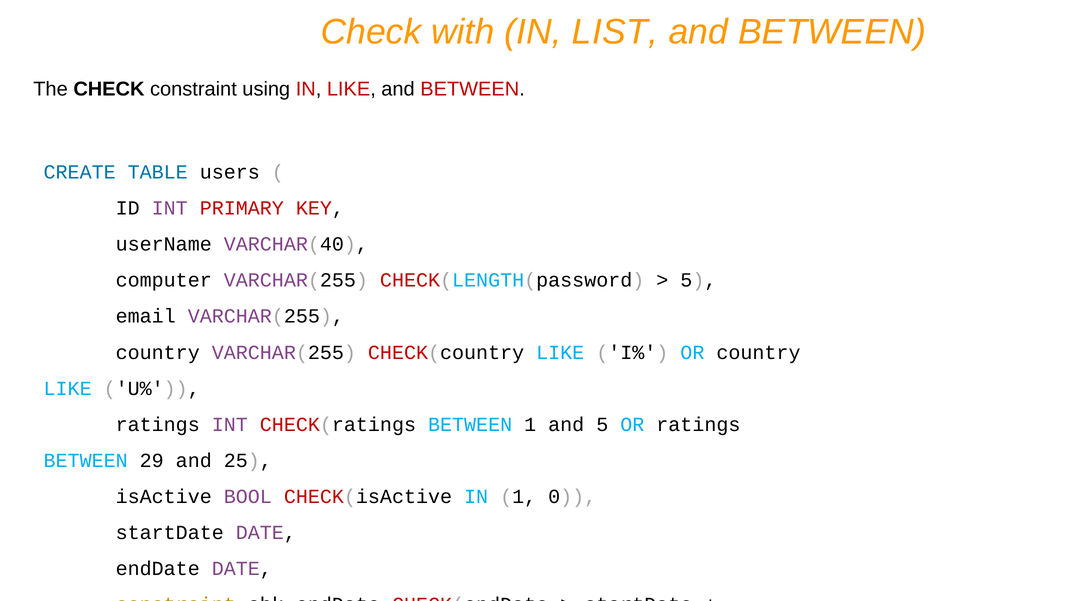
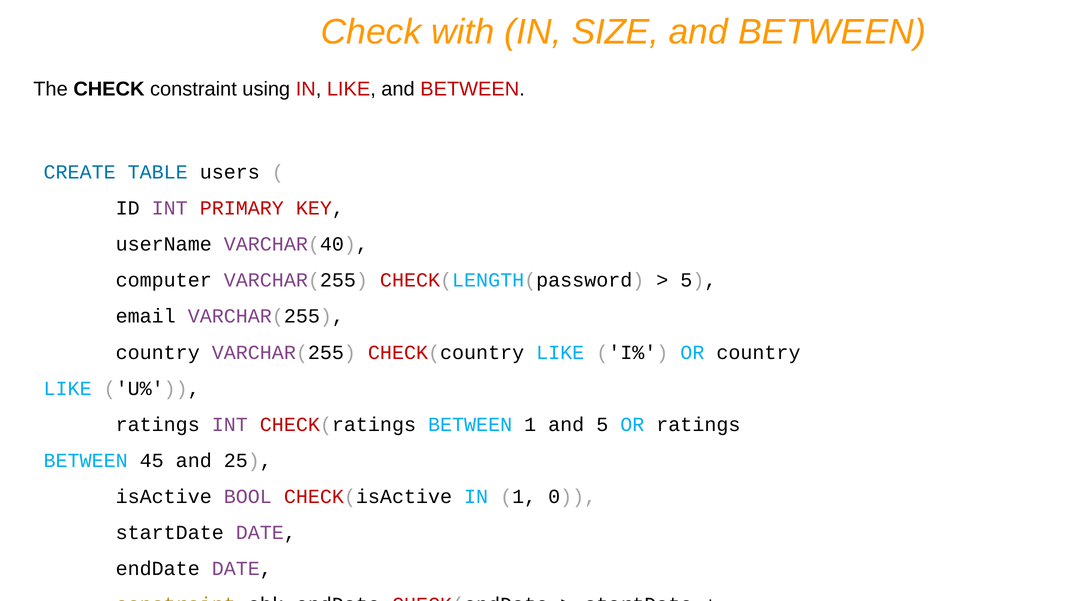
LIST: LIST -> SIZE (615, 32)
29: 29 -> 45 (152, 460)
